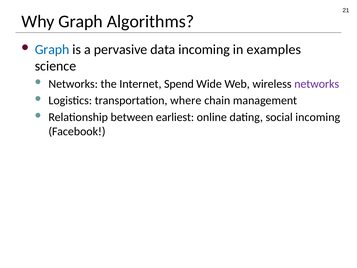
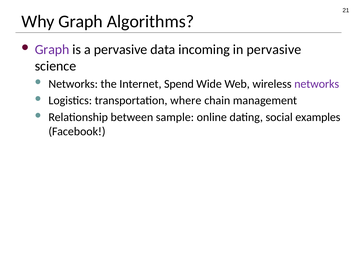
Graph colour: blue -> purple (52, 49)
in examples: examples -> pervasive (274, 49)
earliest: earliest -> sample (175, 117)
social incoming: incoming -> examples (318, 117)
